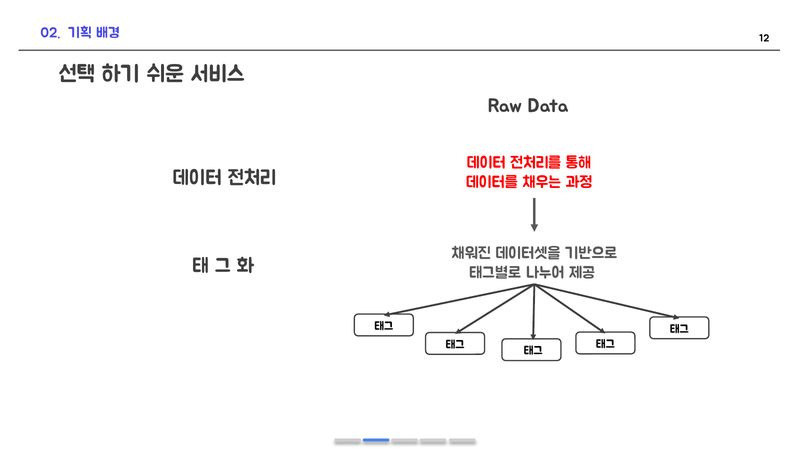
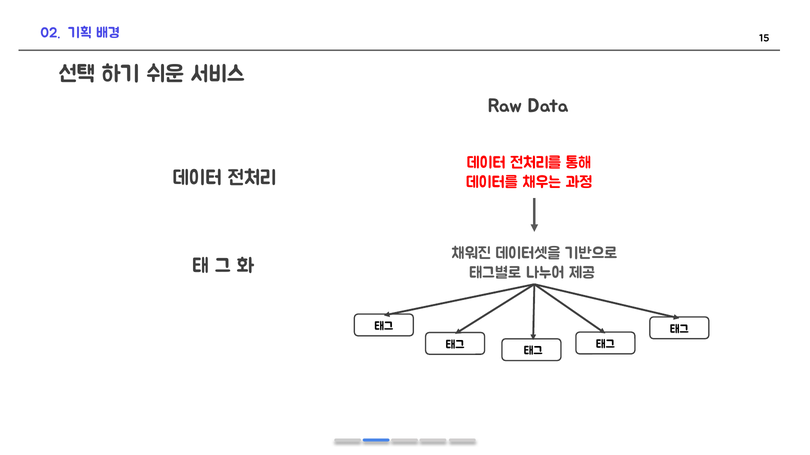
12: 12 -> 15 (764, 39)
